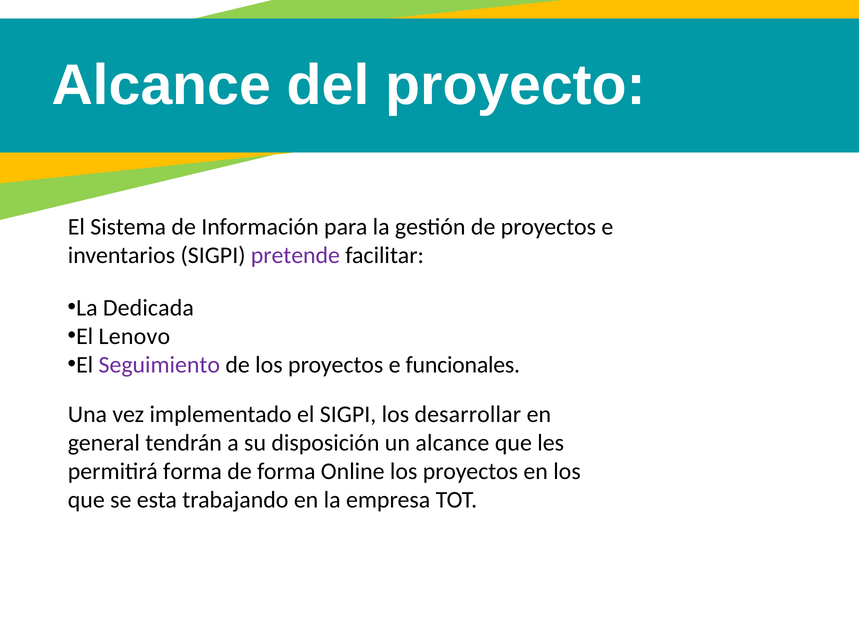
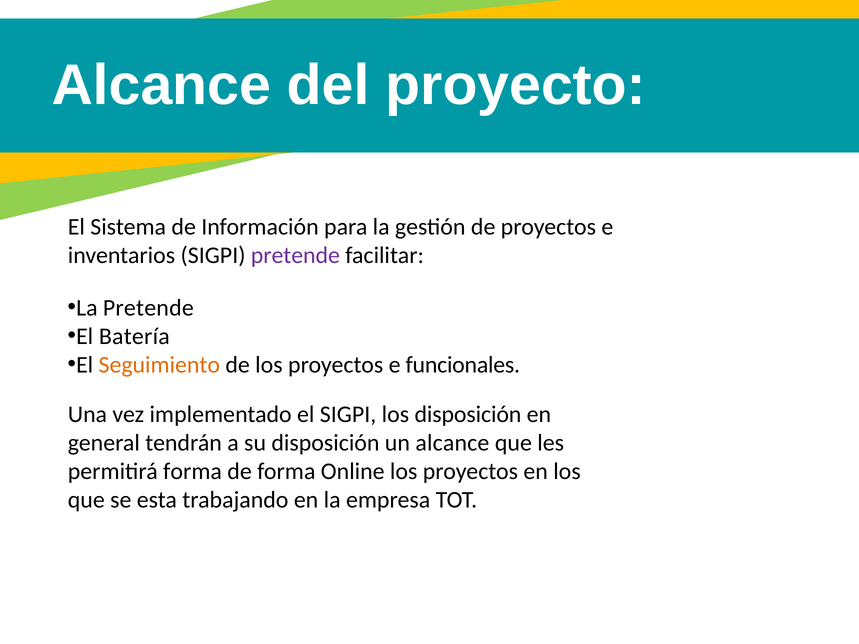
La Dedicada: Dedicada -> Pretende (148, 308)
Lenovo: Lenovo -> Batería (134, 336)
Seguimiento colour: purple -> orange (159, 365)
los desarrollar: desarrollar -> disposición (468, 414)
